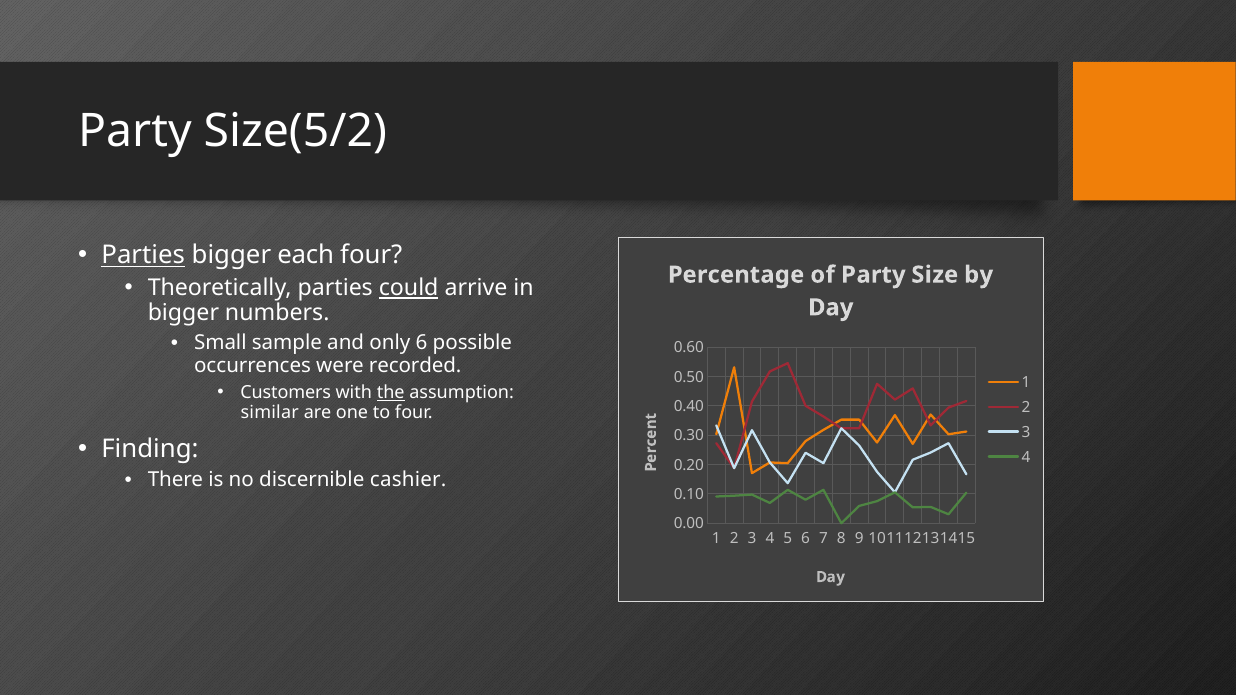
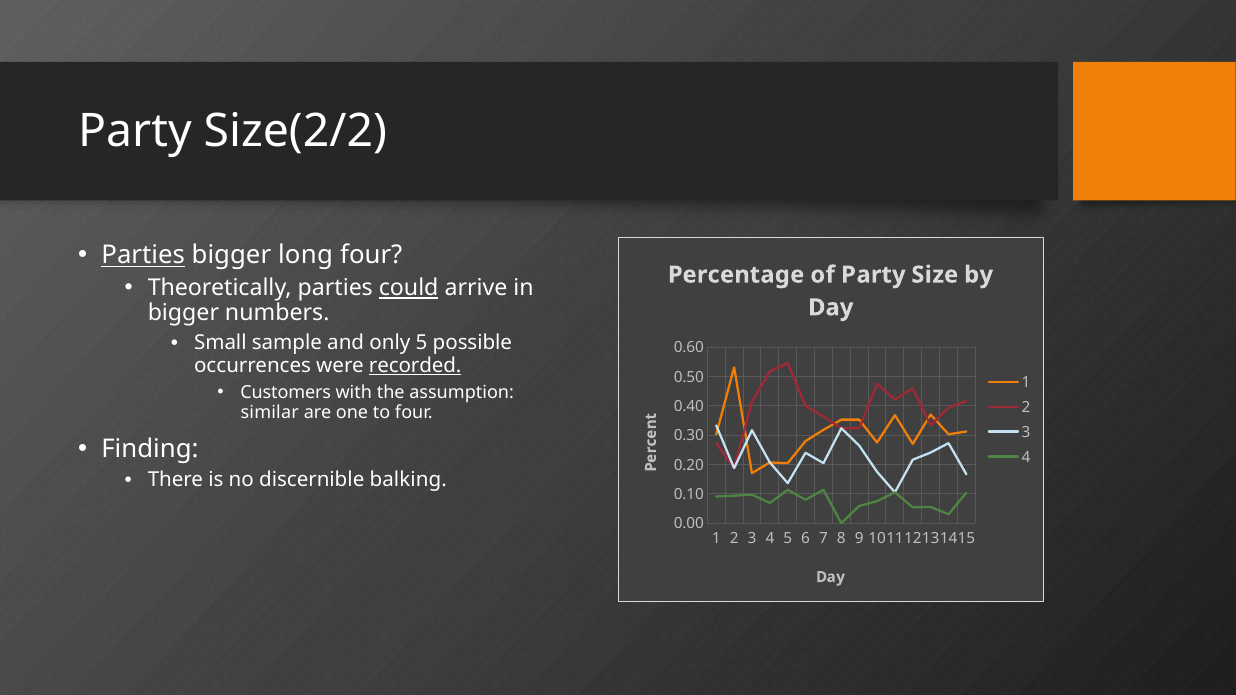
Size(5/2: Size(5/2 -> Size(2/2 (295, 131)
each: each -> long (305, 255)
only 6: 6 -> 5 (422, 343)
recorded underline: none -> present (415, 365)
the underline: present -> none (391, 393)
cashier: cashier -> balking (408, 480)
